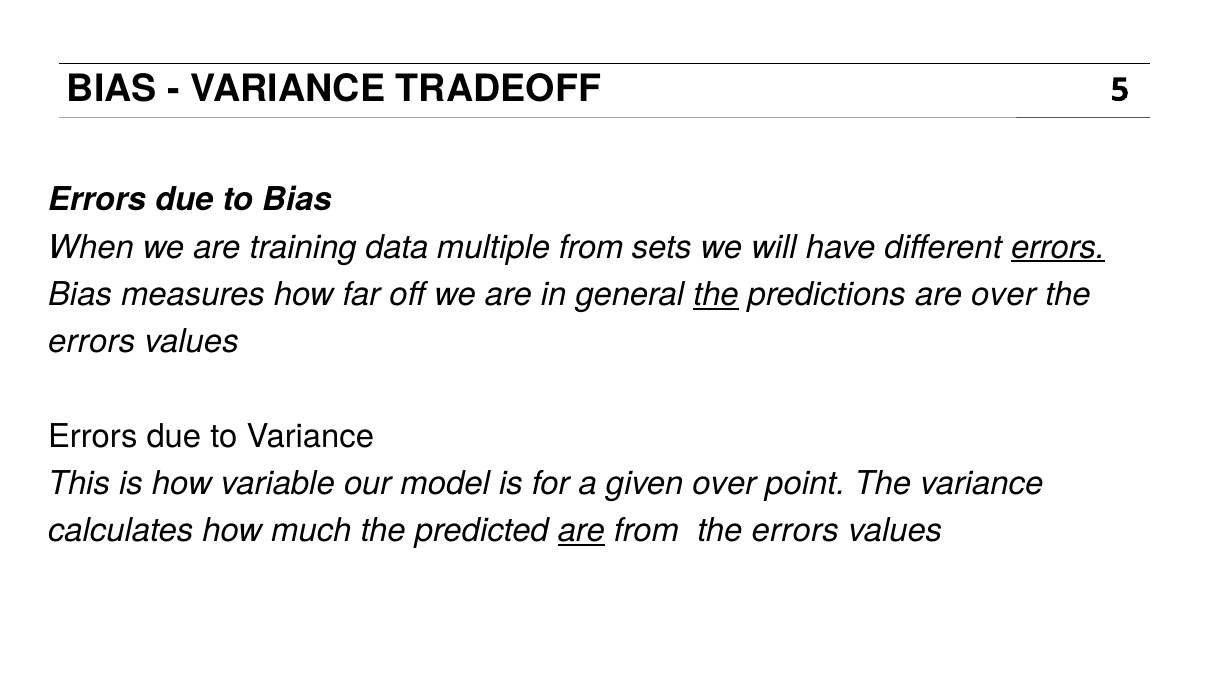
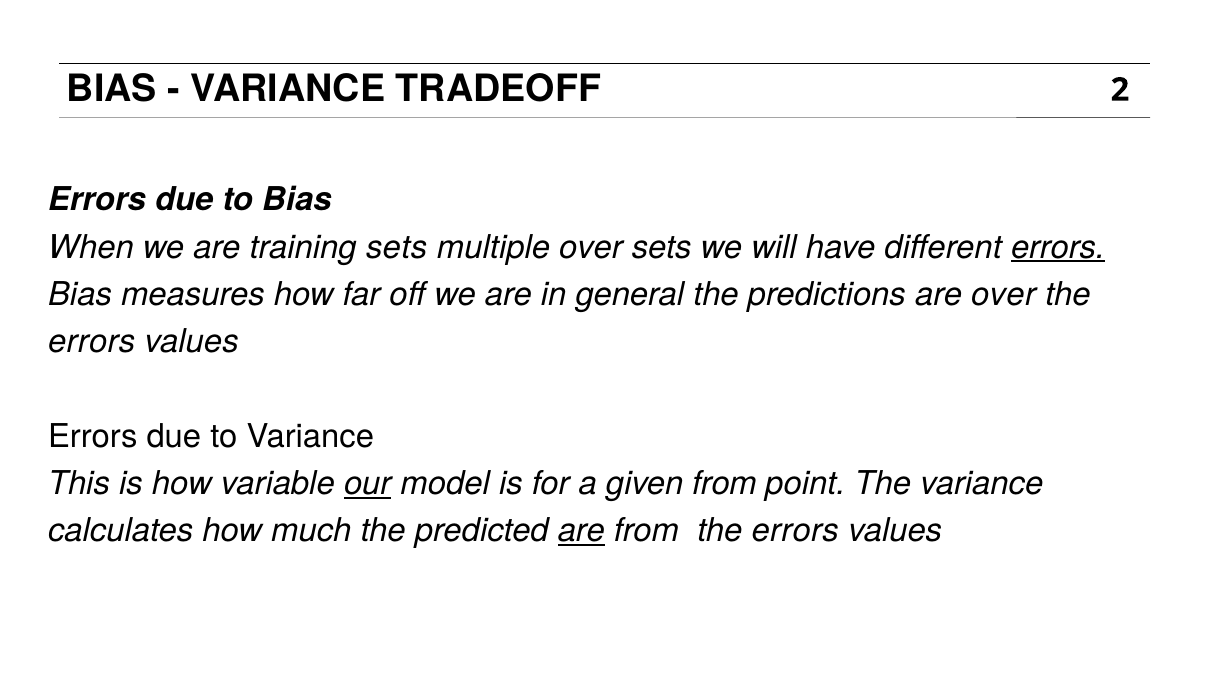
5: 5 -> 2 (1120, 90)
training data: data -> sets (397, 247)
multiple from: from -> over (591, 247)
the underline: present -> none (716, 294)
our underline: none -> present (368, 483)
given over: over -> from (724, 483)
